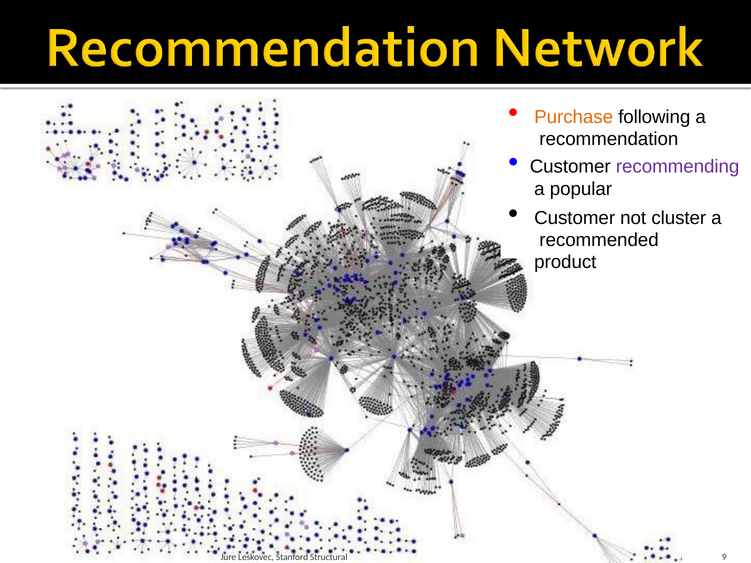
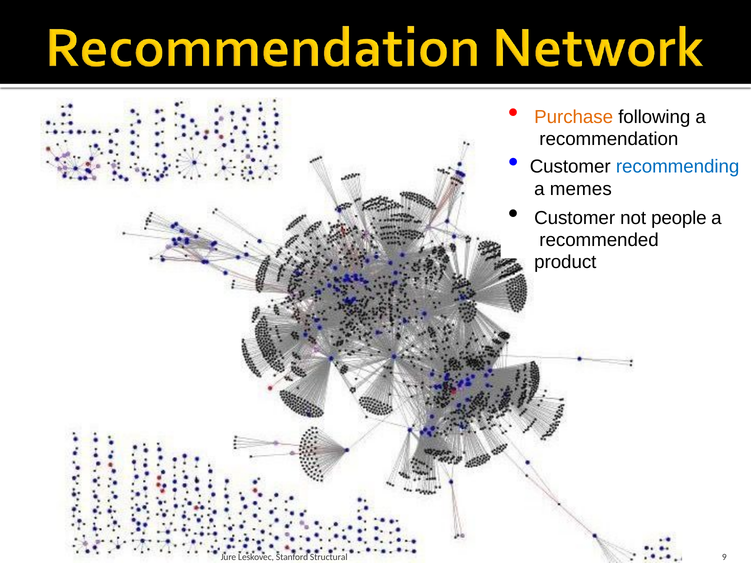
recommending colour: purple -> blue (678, 167)
popular: popular -> memes (581, 189)
cluster: cluster -> people (679, 218)
